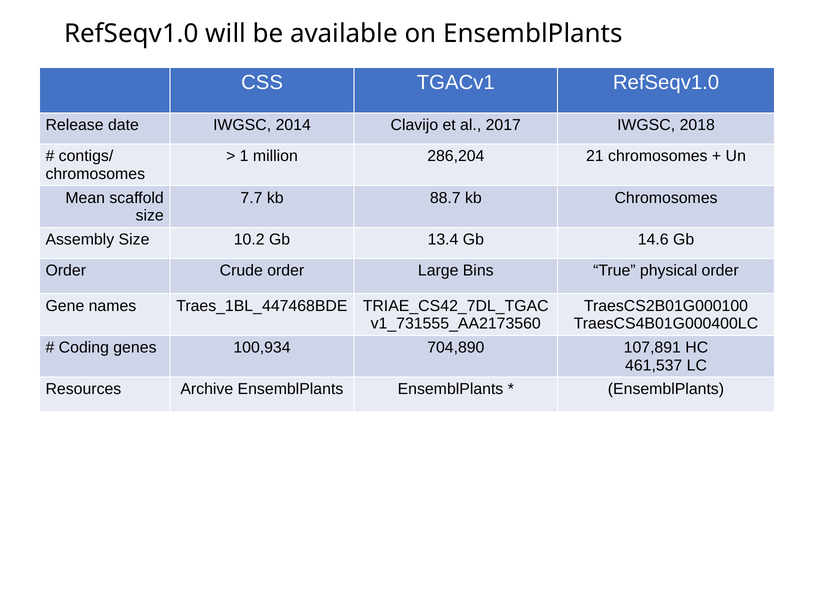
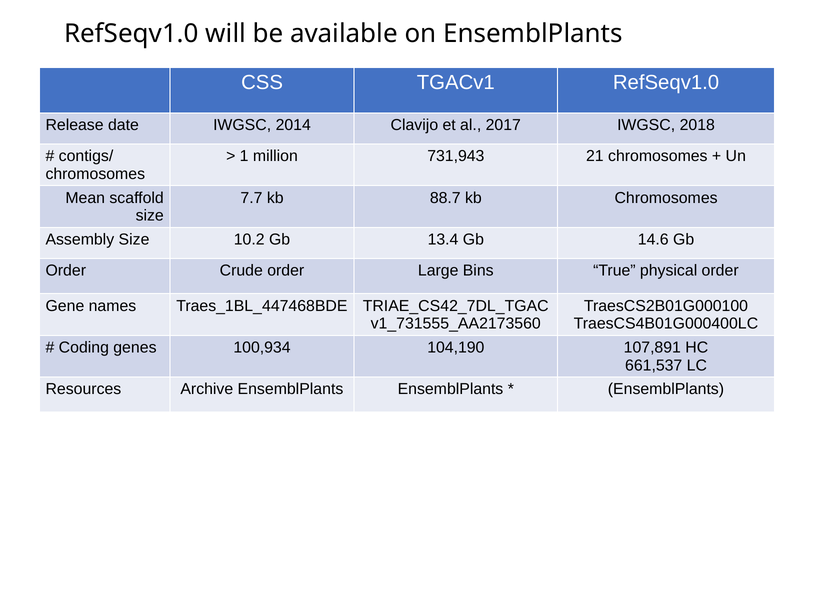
286,204: 286,204 -> 731,943 (456, 156)
704,890: 704,890 -> 104,190 (456, 347)
461,537: 461,537 -> 661,537 (654, 365)
